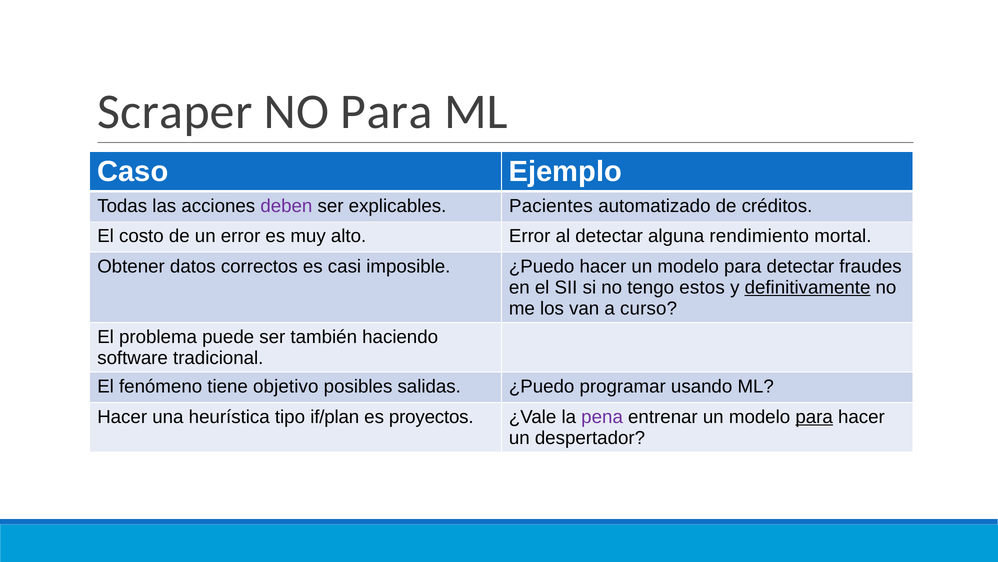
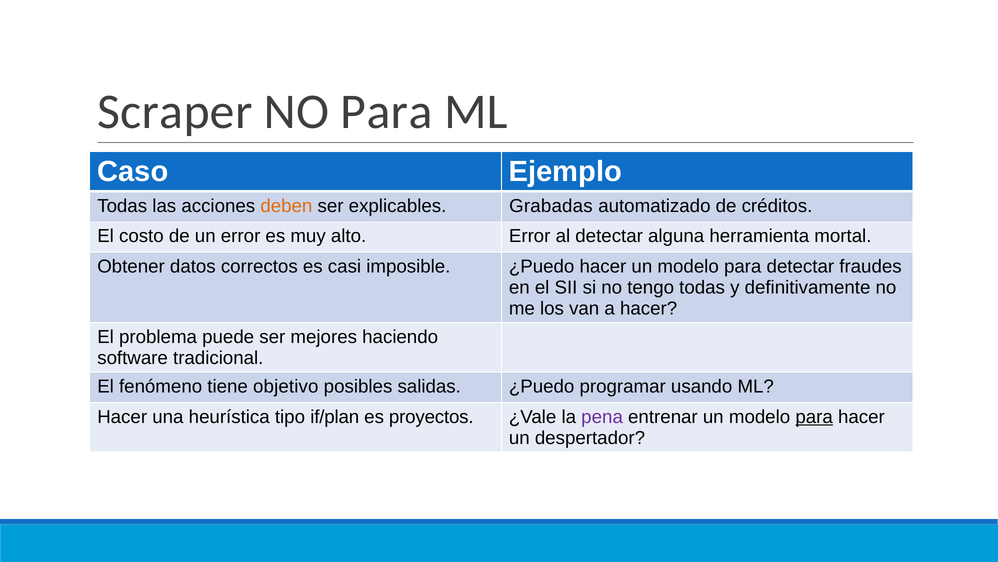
deben colour: purple -> orange (286, 206)
Pacientes: Pacientes -> Grabadas (551, 206)
rendimiento: rendimiento -> herramienta (759, 236)
tengo estos: estos -> todas (702, 287)
definitivamente underline: present -> none (808, 287)
a curso: curso -> hacer (649, 308)
también: también -> mejores (324, 337)
